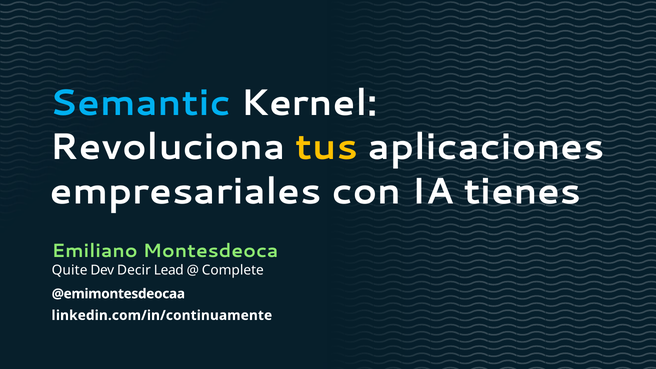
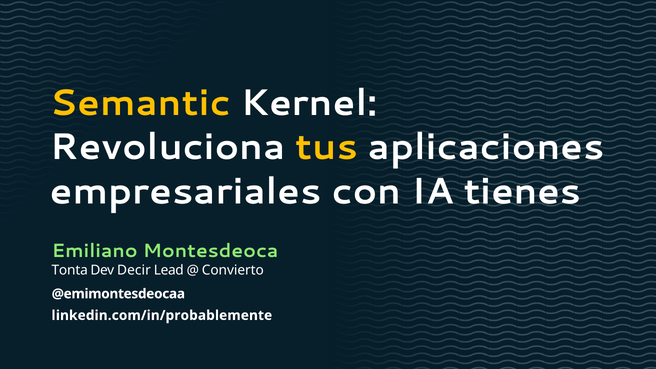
Semantic colour: light blue -> yellow (140, 103)
Quite: Quite -> Tonta (70, 270)
Complete: Complete -> Convierto (233, 270)
linkedin.com/in/continuamente: linkedin.com/in/continuamente -> linkedin.com/in/probablemente (162, 315)
